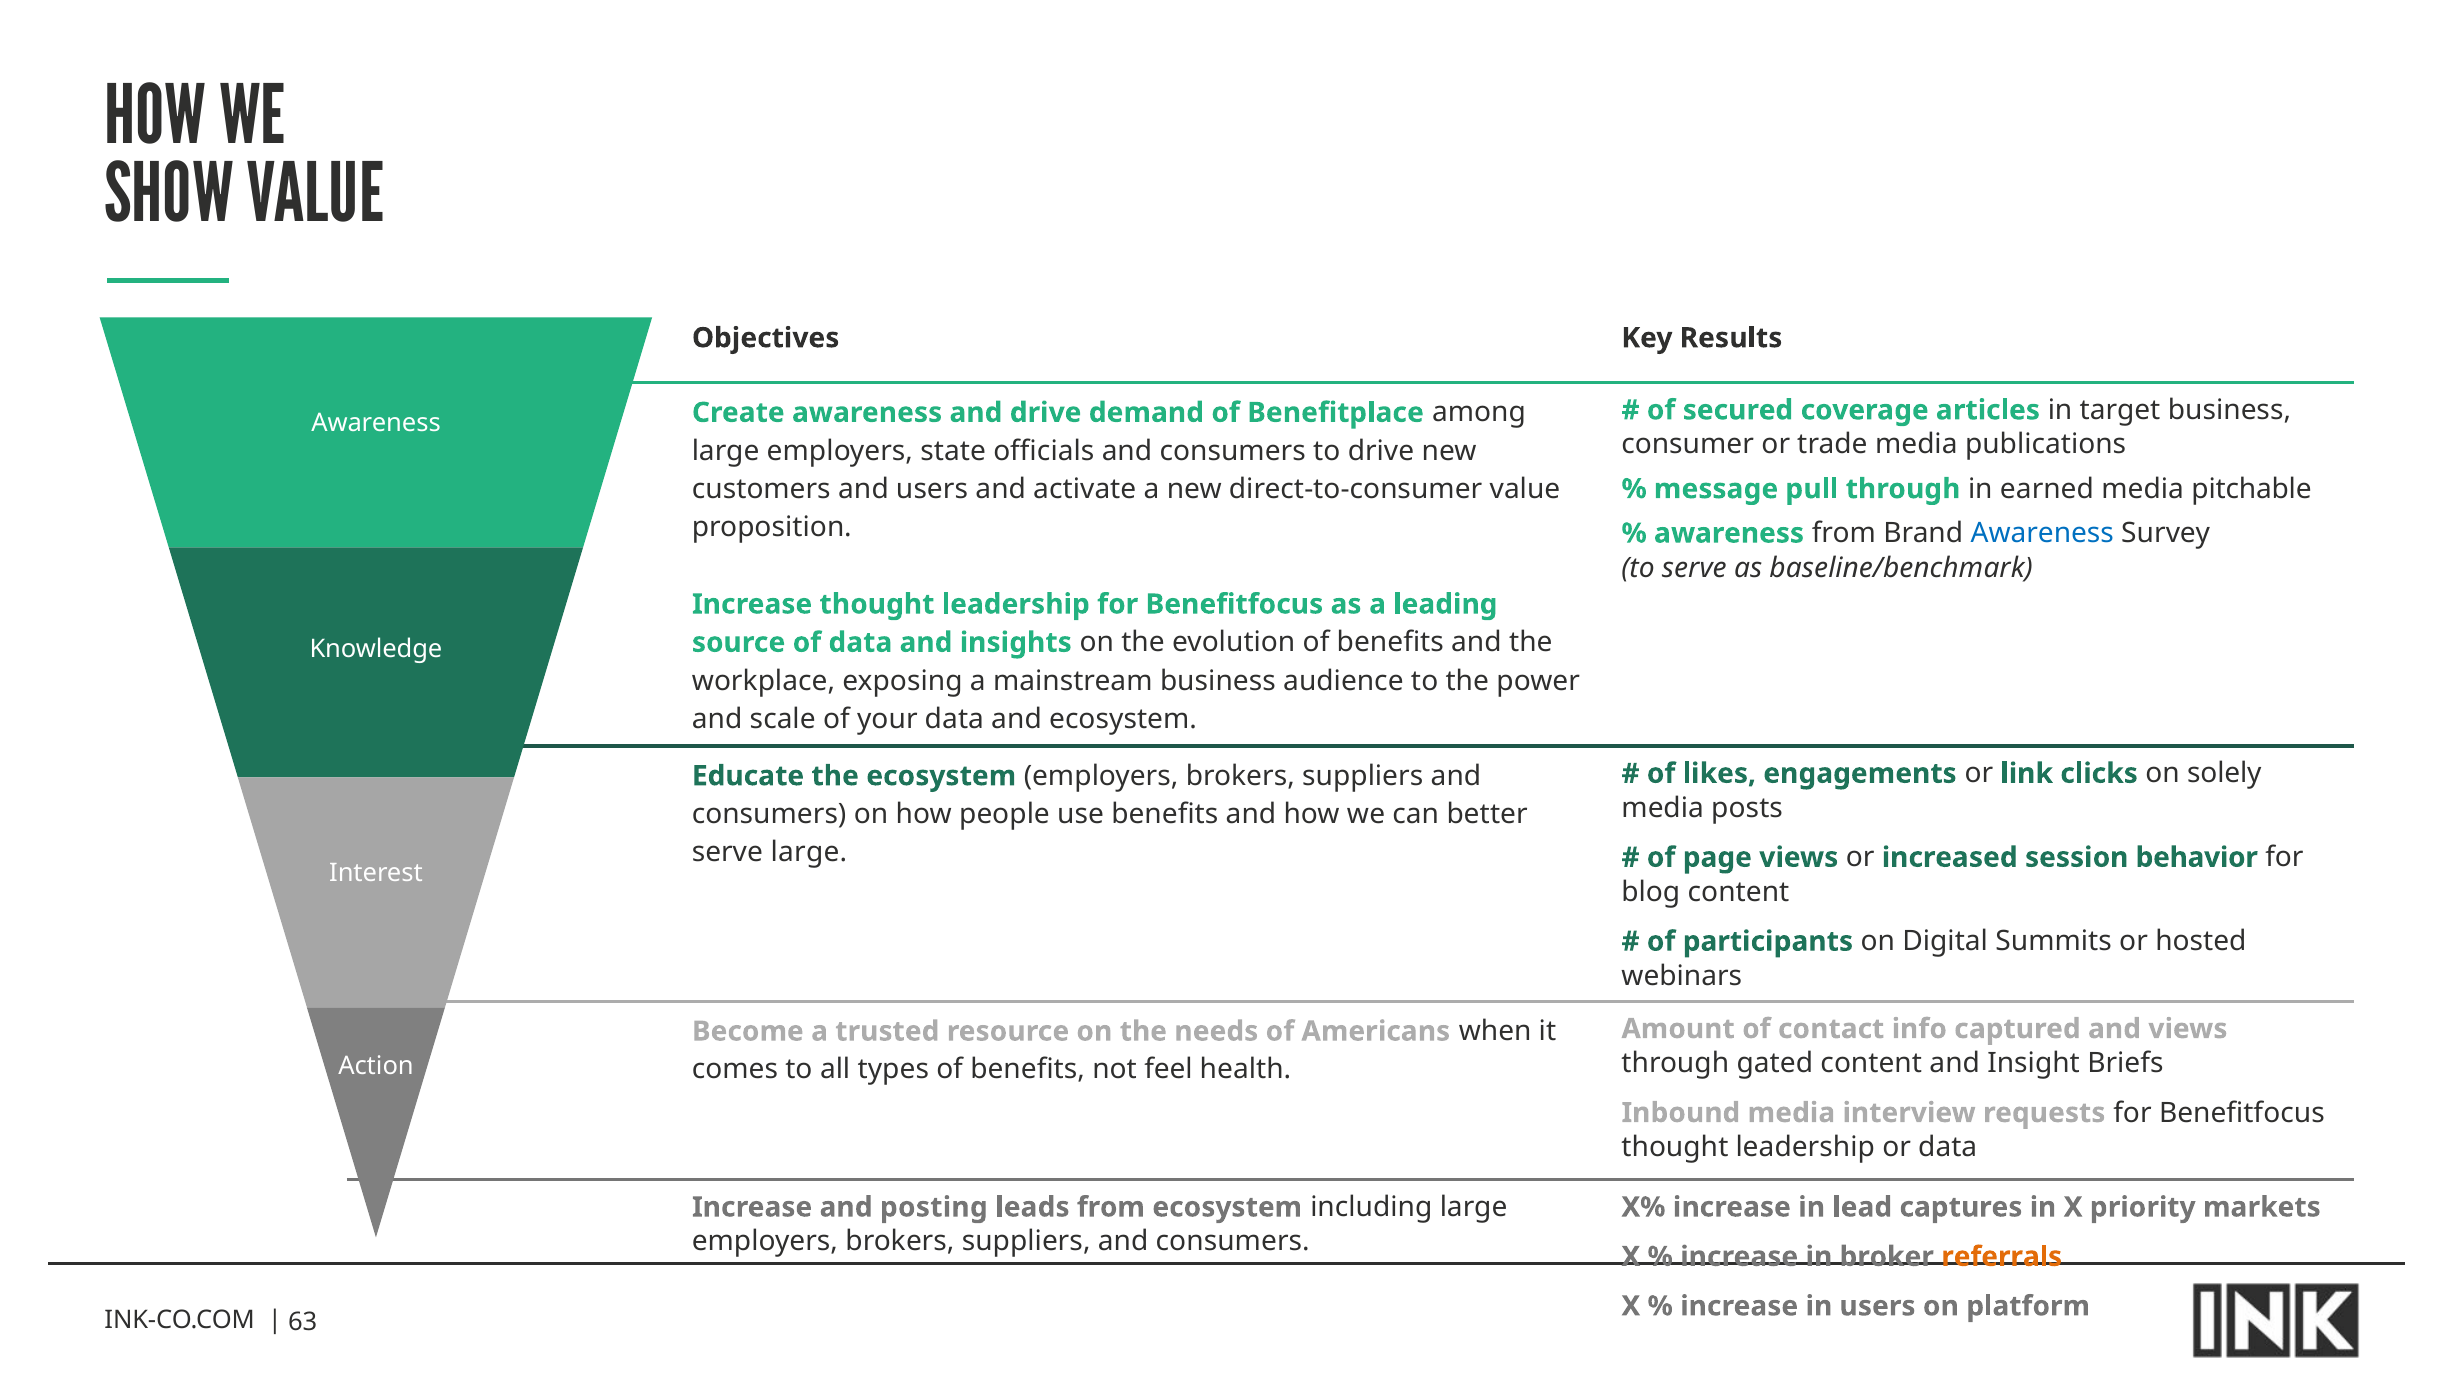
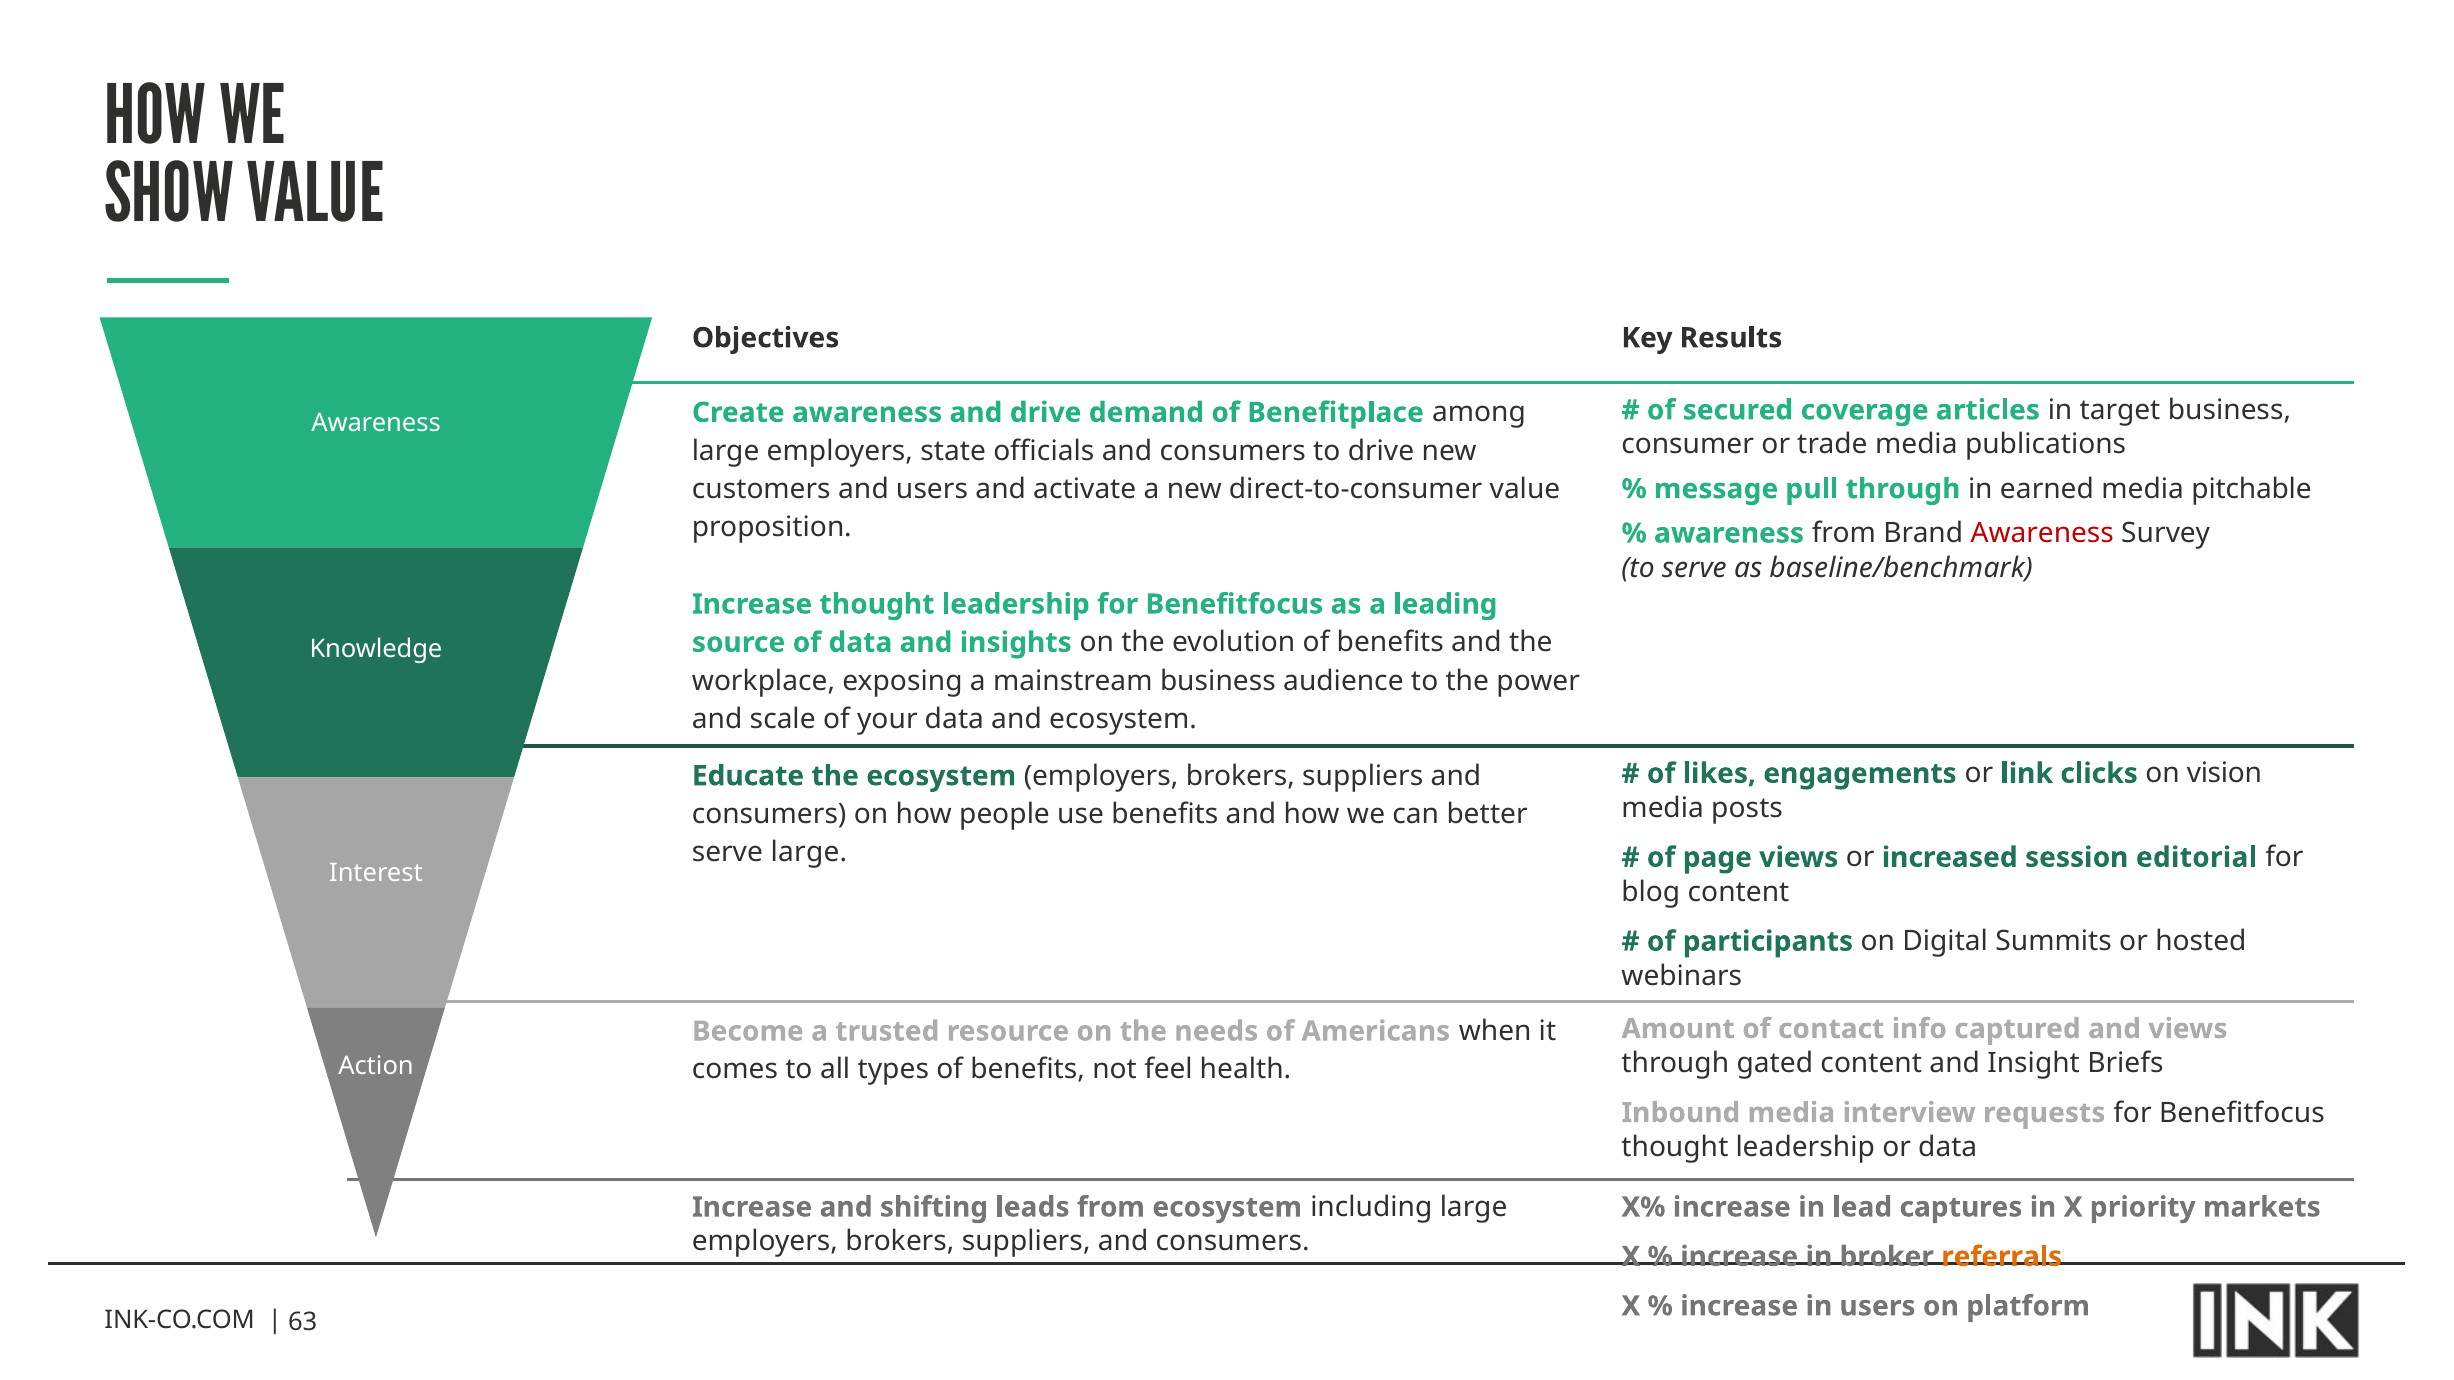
Awareness colour: blue -> red (2042, 533)
solely: solely -> vision (2224, 774)
behavior: behavior -> editorial (2196, 858)
posting: posting -> shifting (934, 1208)
